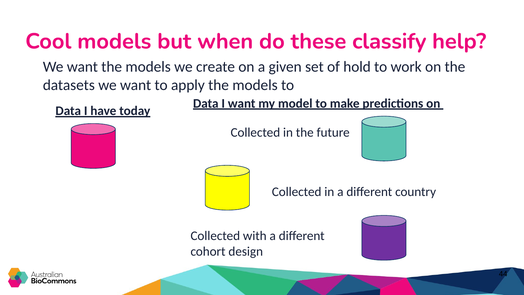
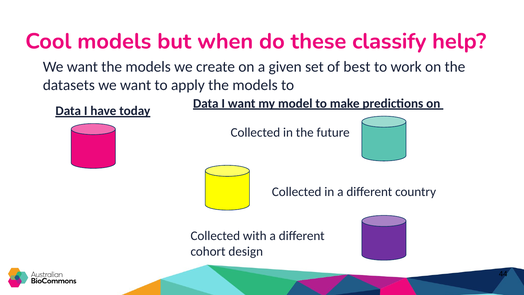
hold: hold -> best (357, 67)
